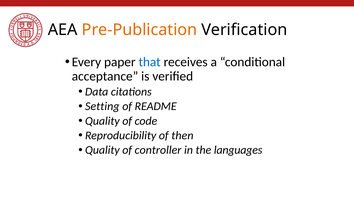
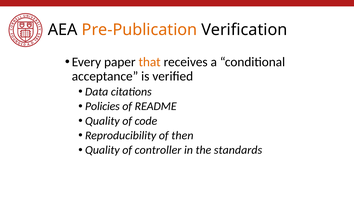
that colour: blue -> orange (150, 62)
Setting: Setting -> Policies (102, 106)
languages: languages -> standards (238, 150)
